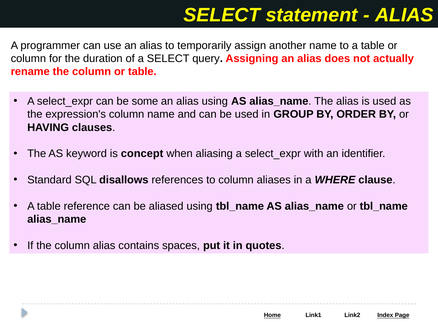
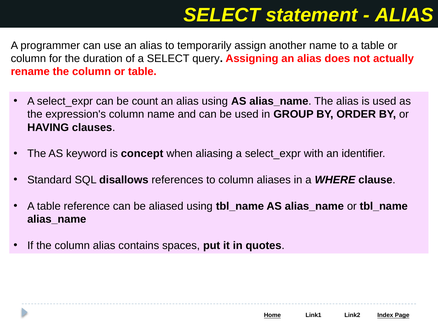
some: some -> count (145, 101)
